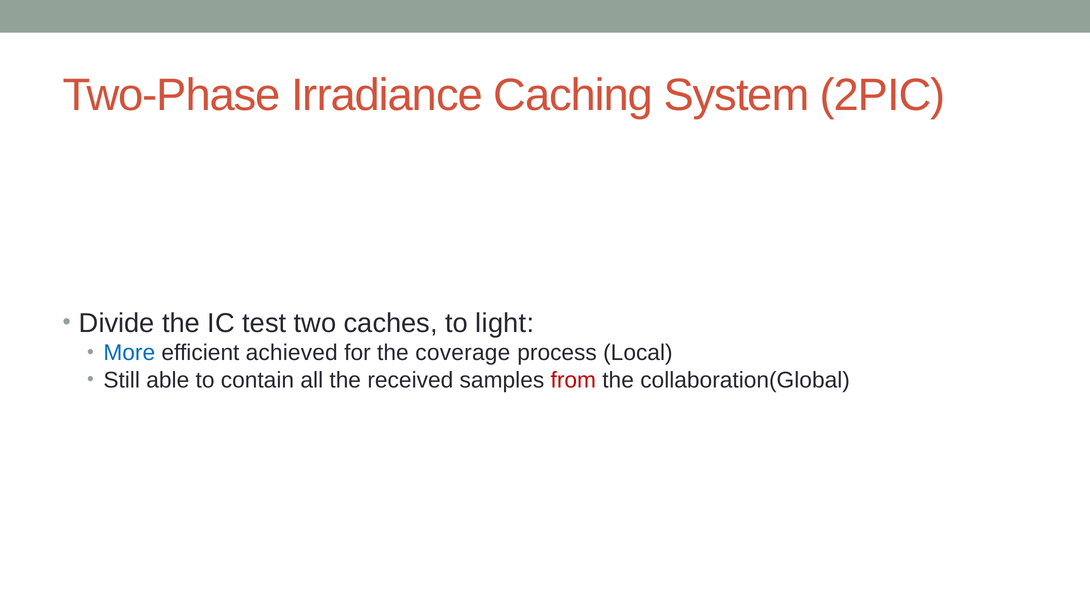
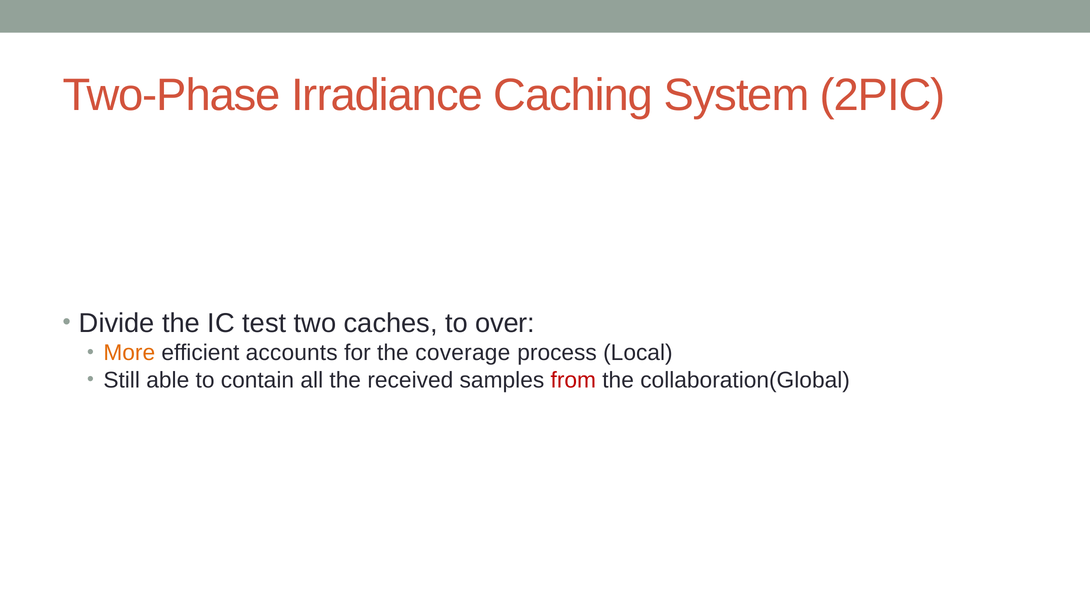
light: light -> over (505, 323)
More colour: blue -> orange (129, 353)
achieved: achieved -> accounts (292, 353)
